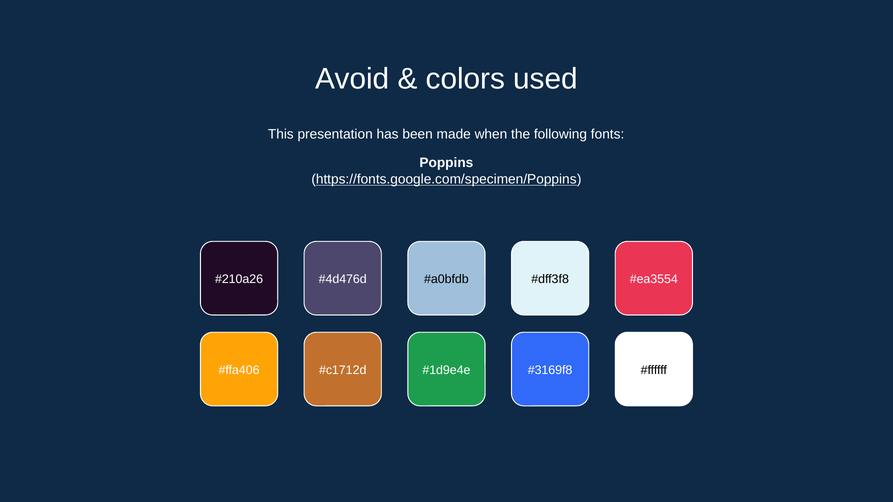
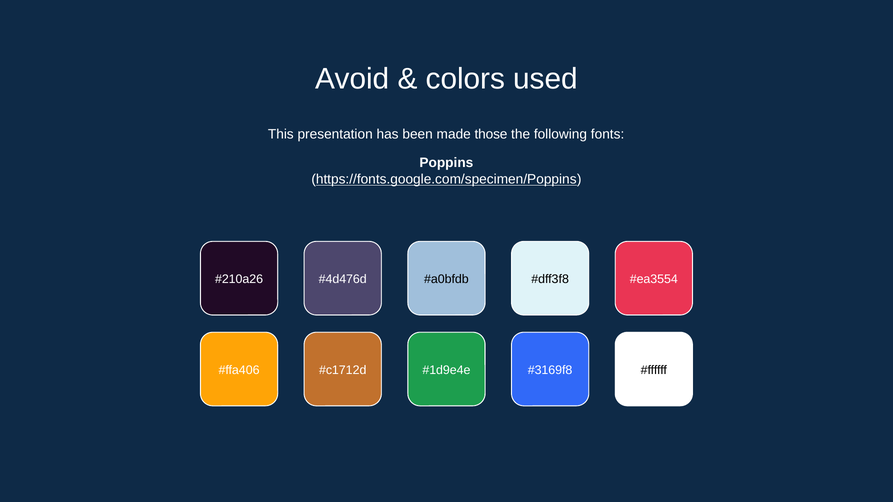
when: when -> those (491, 134)
